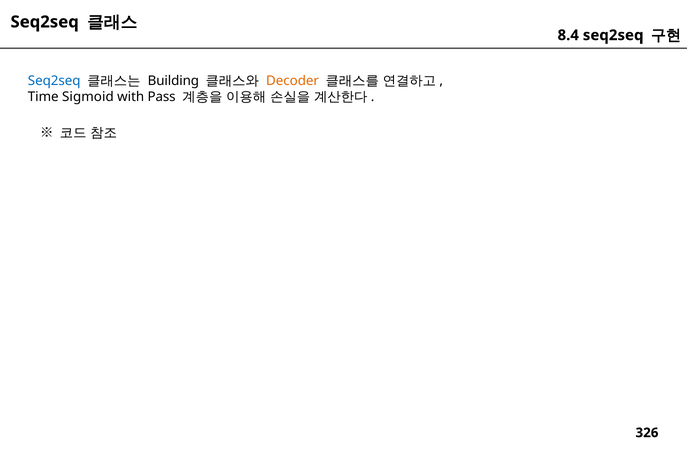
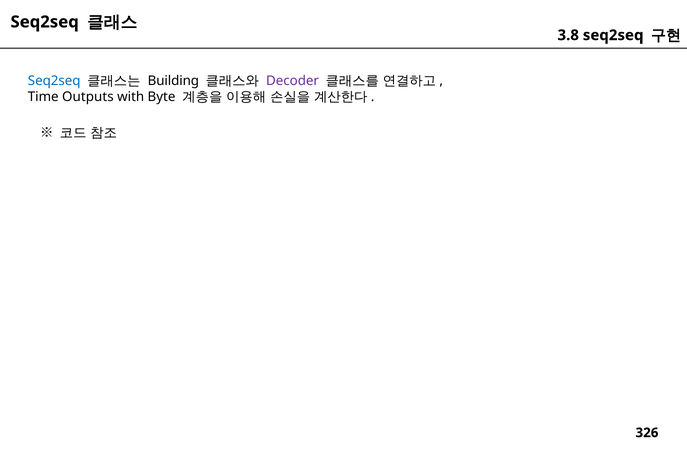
8.4: 8.4 -> 3.8 (568, 35)
Decoder colour: orange -> purple (293, 81)
Sigmoid: Sigmoid -> Outputs (88, 97)
Pass: Pass -> Byte (162, 97)
